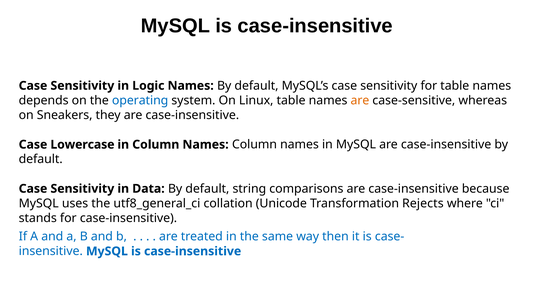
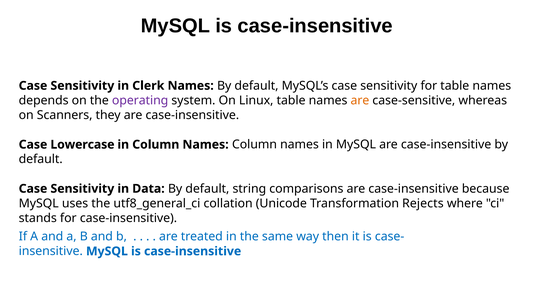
Logic: Logic -> Clerk (148, 86)
operating colour: blue -> purple (140, 101)
Sneakers: Sneakers -> Scanners (65, 115)
